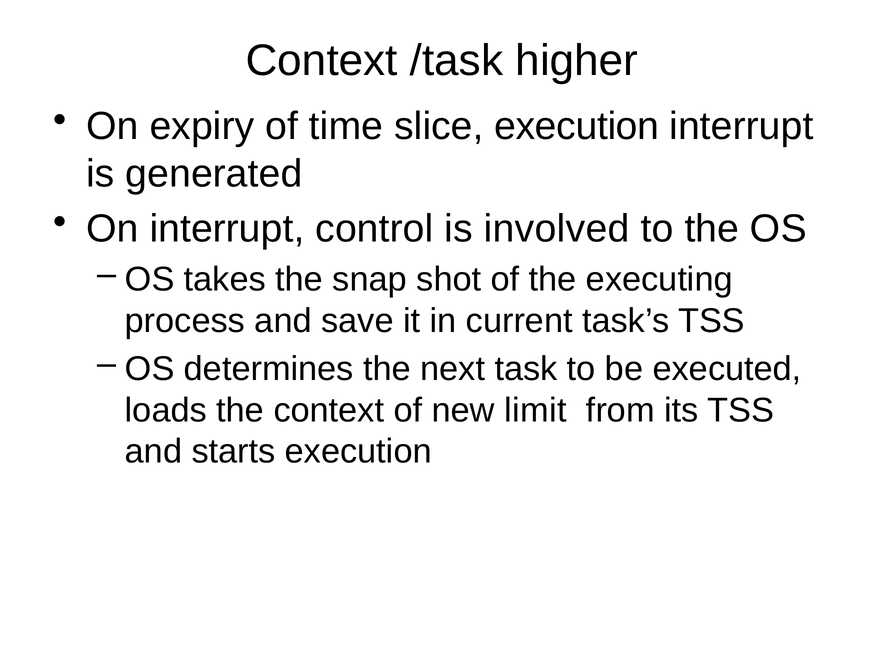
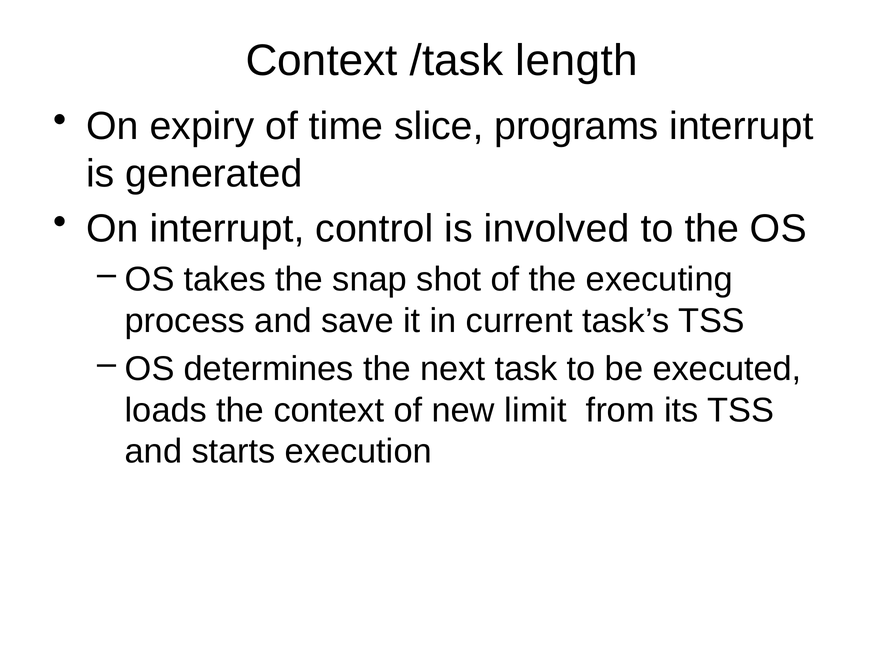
higher: higher -> length (577, 61)
slice execution: execution -> programs (577, 127)
